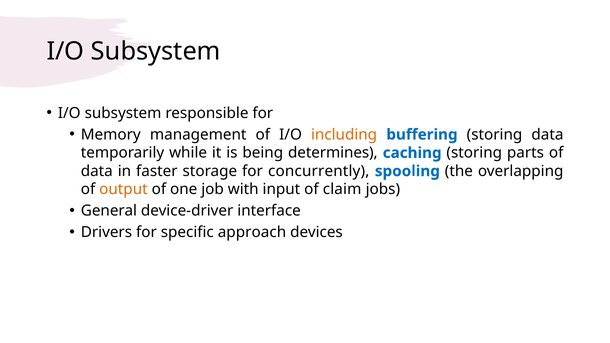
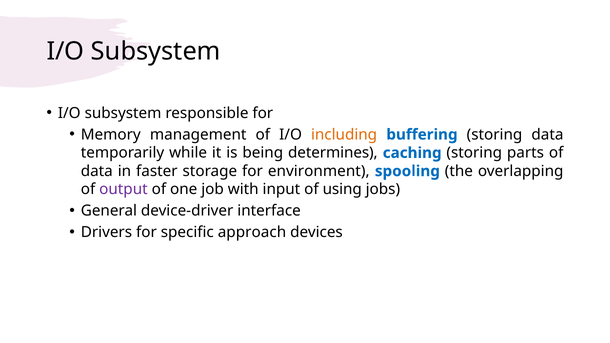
concurrently: concurrently -> environment (319, 171)
output colour: orange -> purple (123, 190)
claim: claim -> using (342, 190)
